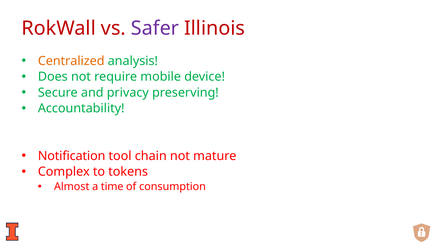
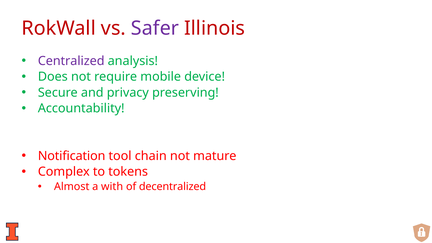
Centralized colour: orange -> purple (71, 61)
time: time -> with (112, 187)
consumption: consumption -> decentralized (173, 187)
